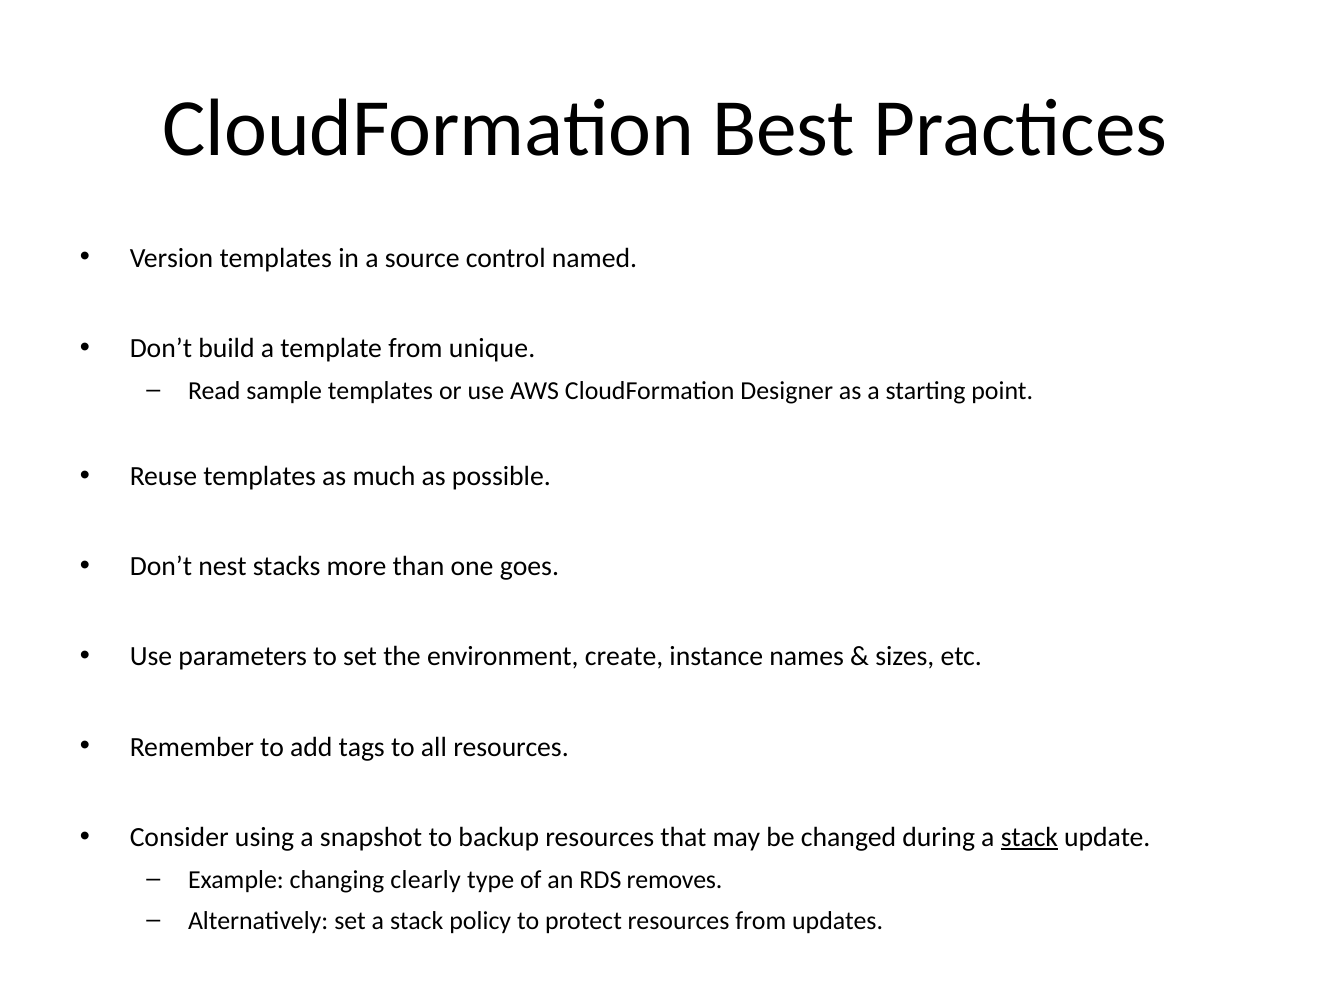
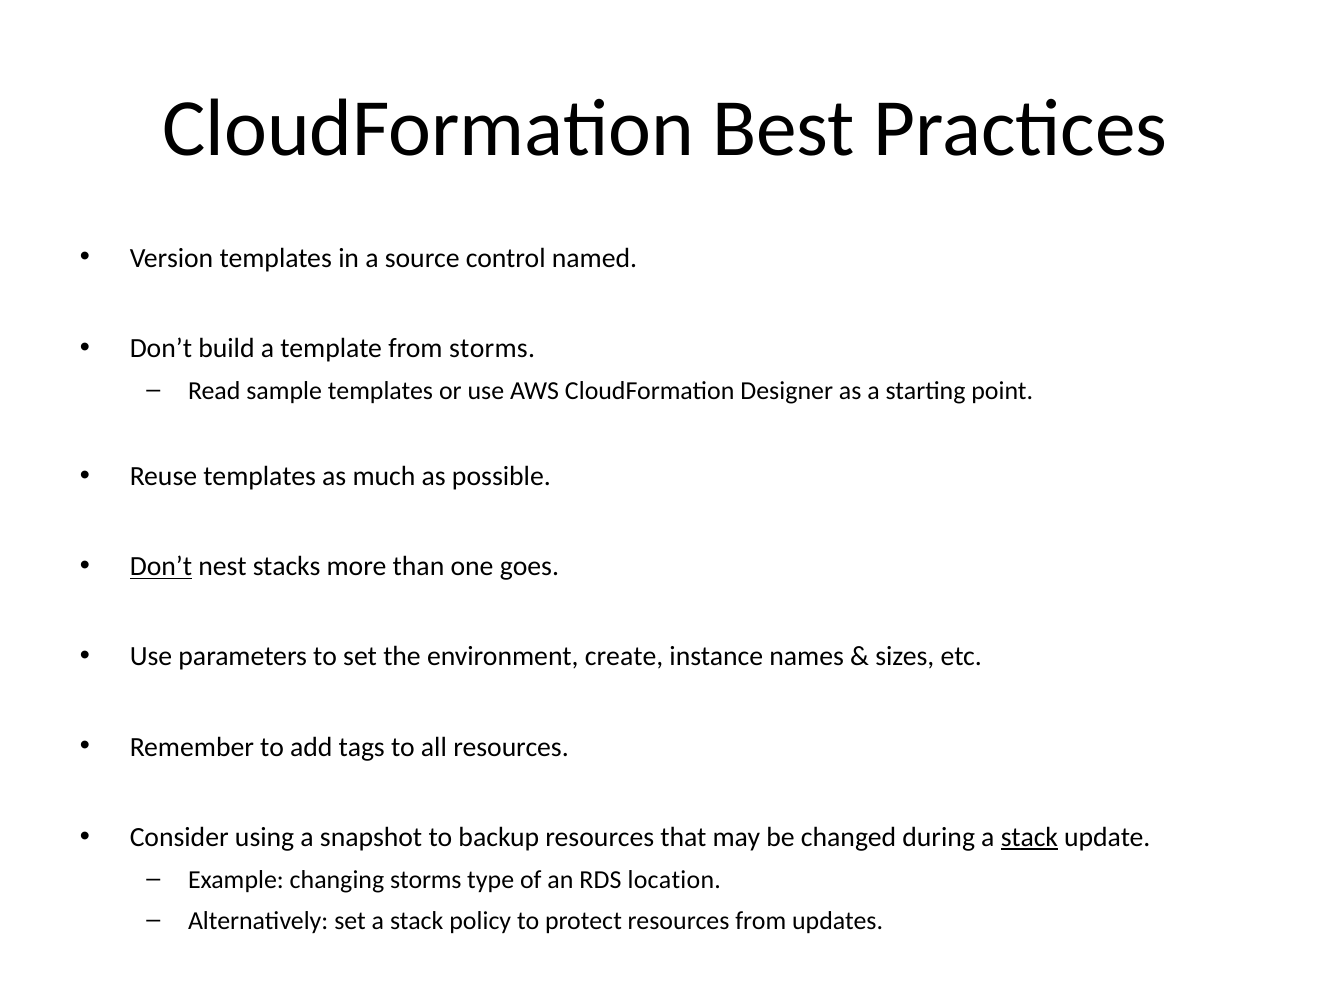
from unique: unique -> storms (492, 348)
Don’t underline: none -> present (161, 567)
changing clearly: clearly -> storms (426, 880)
removes: removes -> location (674, 880)
